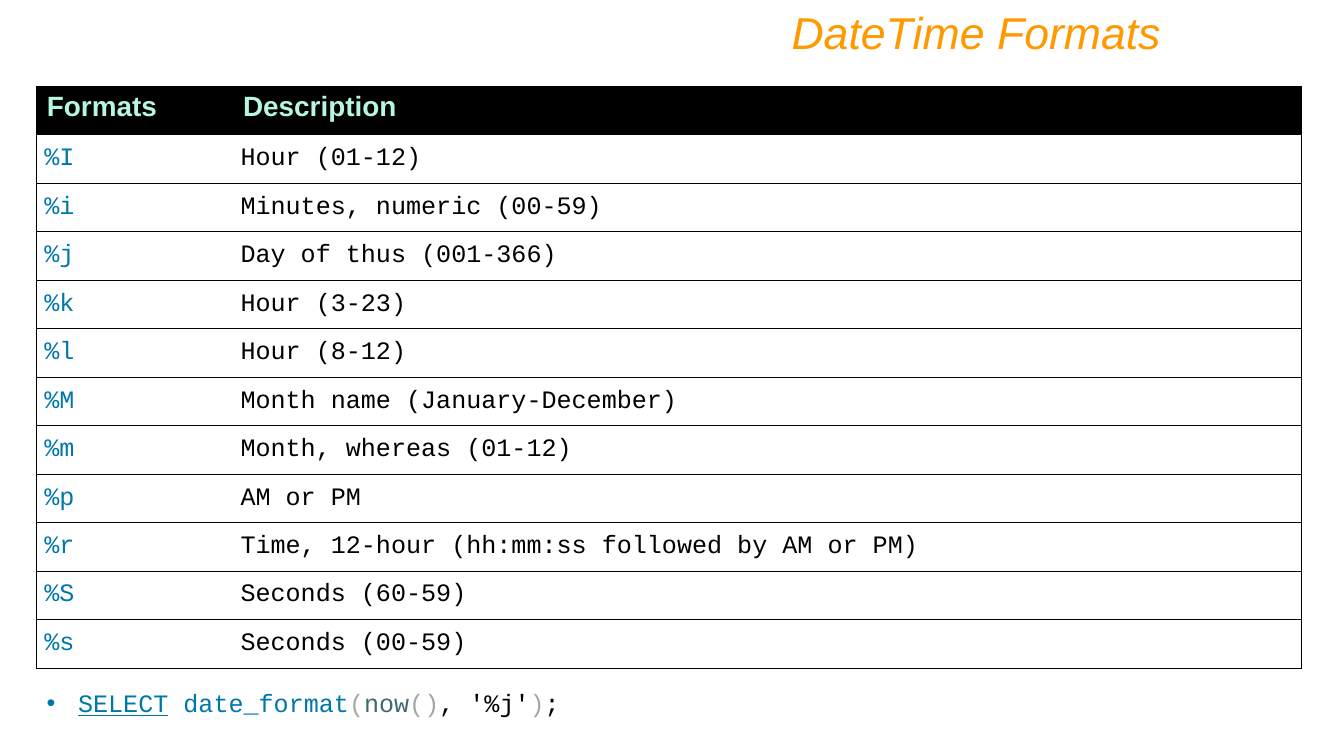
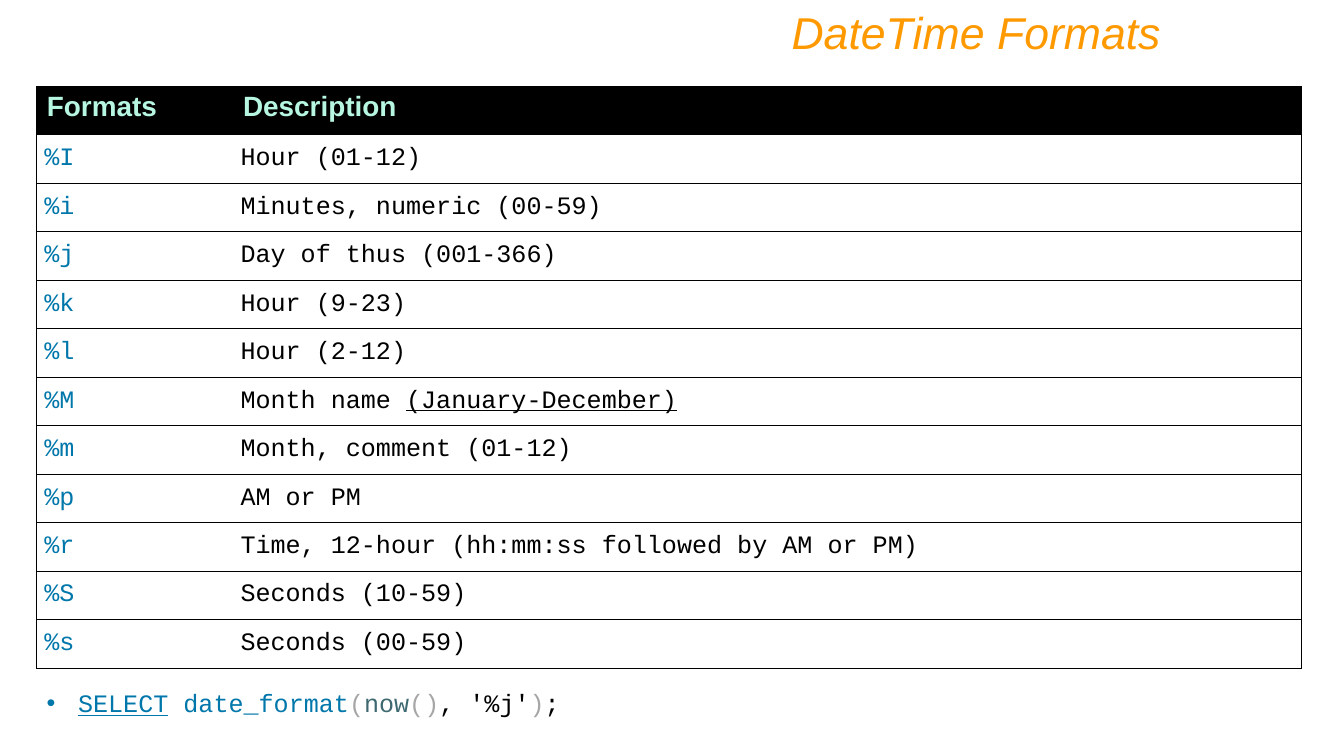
3-23: 3-23 -> 9-23 (361, 303)
8-12: 8-12 -> 2-12 (361, 352)
January-December underline: none -> present (542, 400)
whereas: whereas -> comment (399, 449)
60-59: 60-59 -> 10-59 (414, 594)
